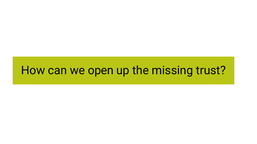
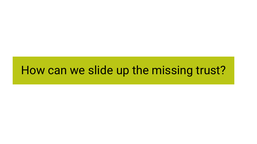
open: open -> slide (101, 71)
